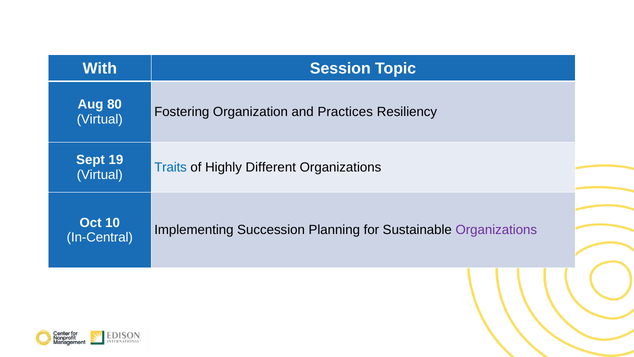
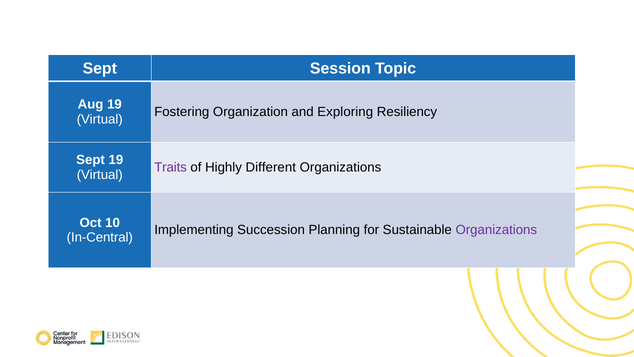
With: With -> Sept (100, 68)
Aug 80: 80 -> 19 (114, 104)
Practices: Practices -> Exploring (345, 112)
Traits colour: blue -> purple (171, 167)
